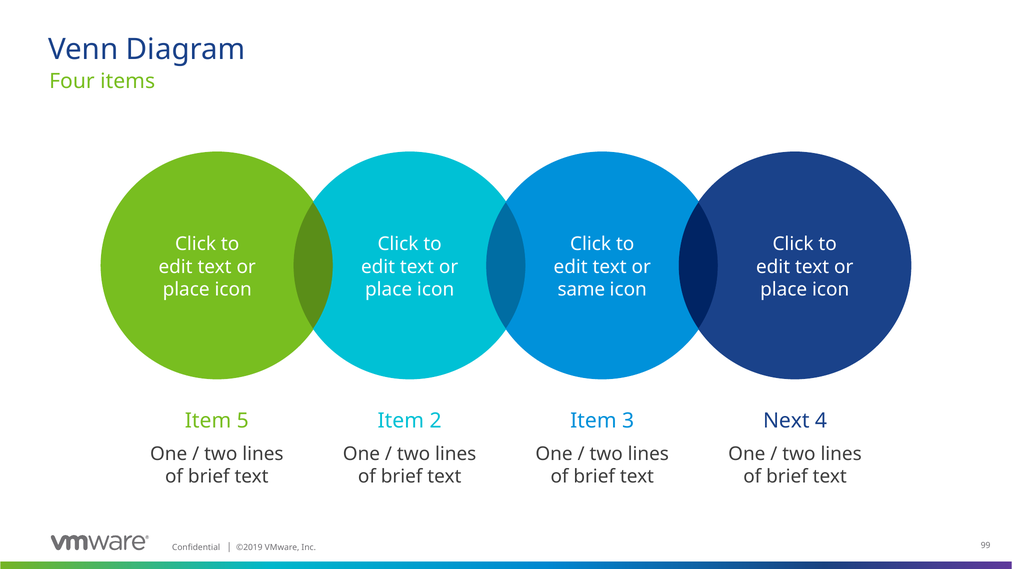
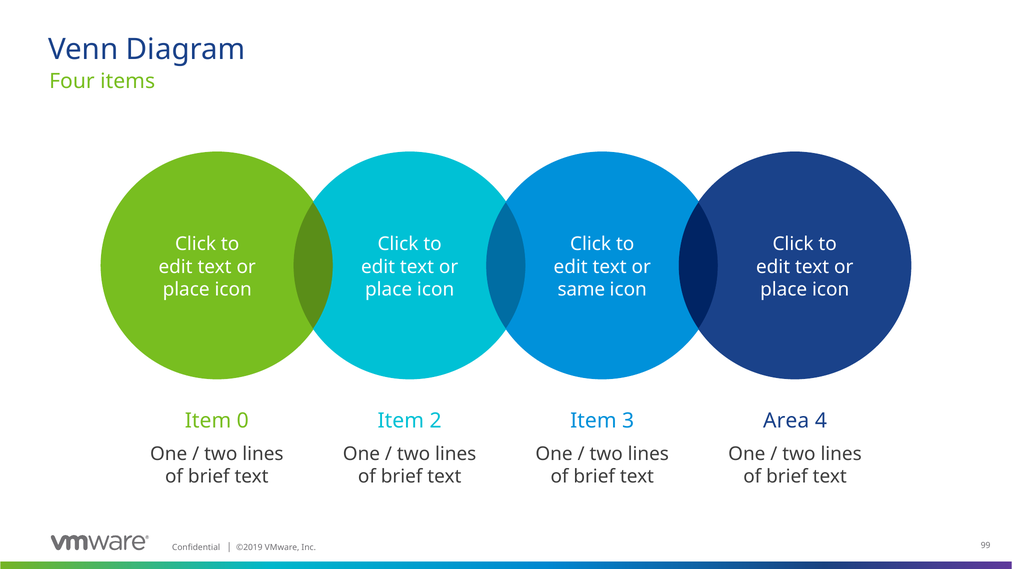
5: 5 -> 0 (243, 421)
Next: Next -> Area (786, 421)
